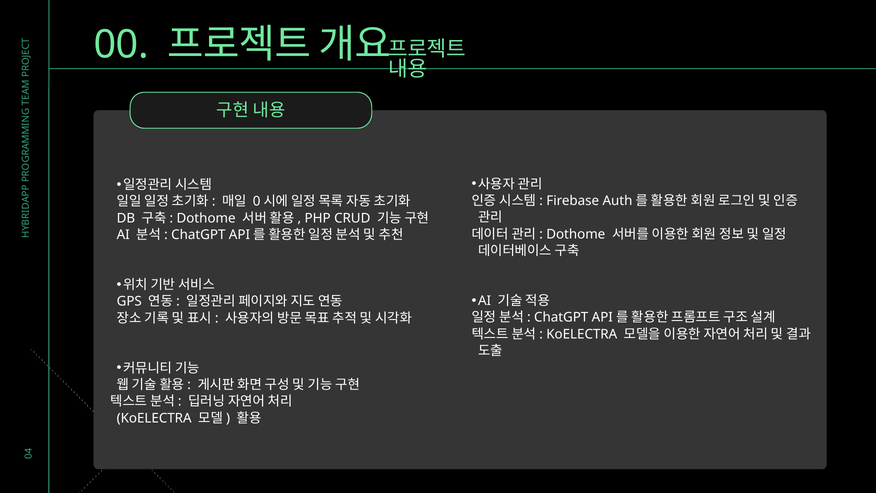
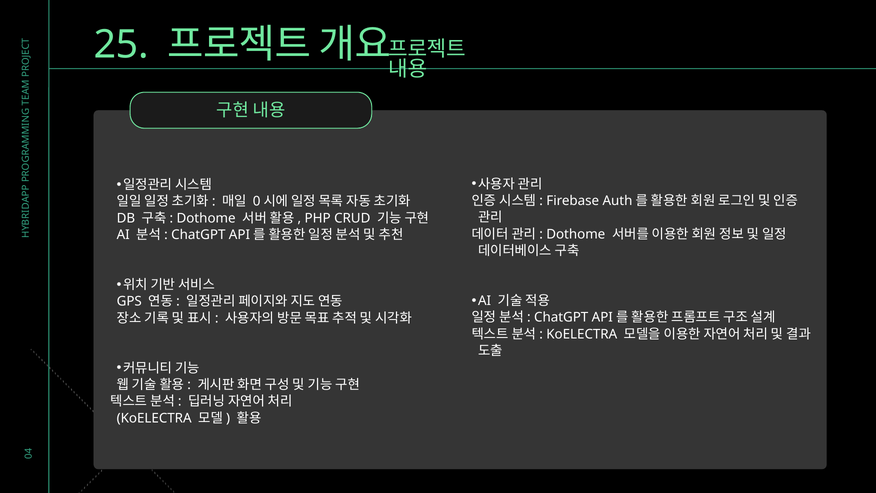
00: 00 -> 25 (121, 45)
